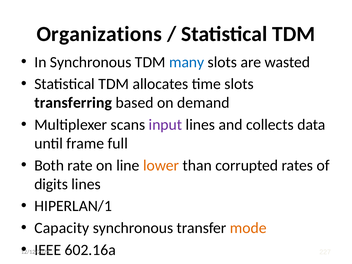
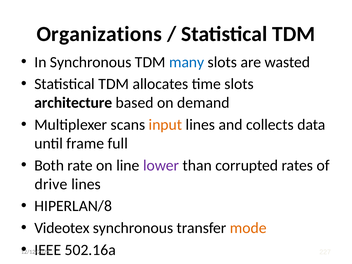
transferring: transferring -> architecture (73, 103)
input colour: purple -> orange (165, 125)
lower colour: orange -> purple (161, 165)
digits: digits -> drive (51, 184)
HIPERLAN/1: HIPERLAN/1 -> HIPERLAN/8 (73, 206)
Capacity: Capacity -> Videotex (62, 228)
602.16a: 602.16a -> 502.16a (90, 250)
